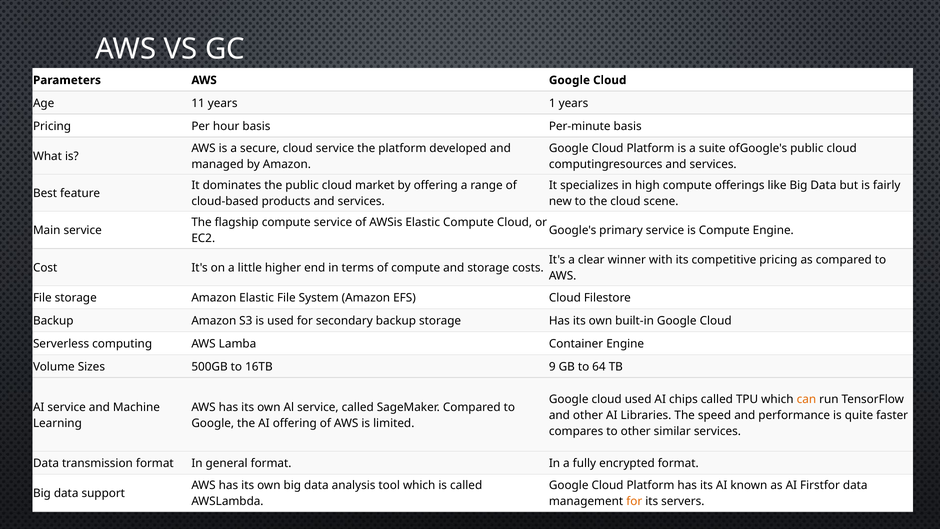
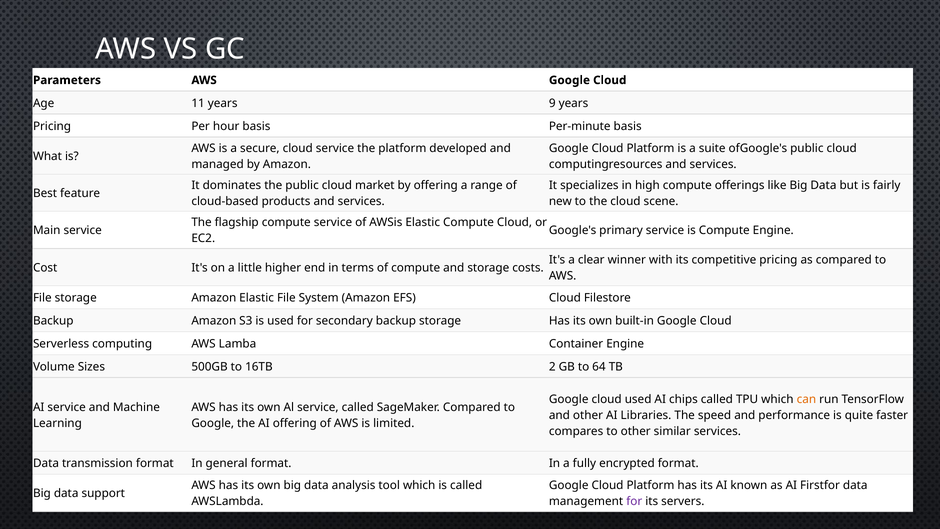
1: 1 -> 9 (552, 103)
9: 9 -> 2 (552, 367)
for colour: orange -> purple (634, 501)
